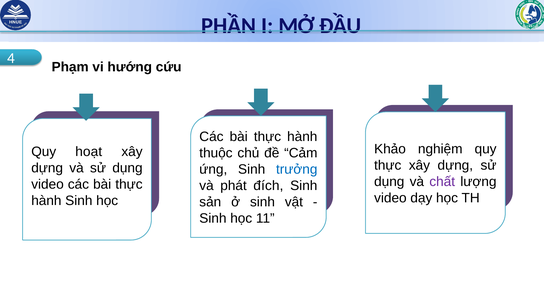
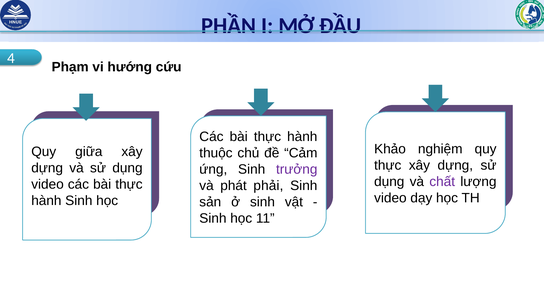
hoạt: hoạt -> giữa (89, 152)
trưởng colour: blue -> purple (297, 169)
đích: đích -> phải (268, 186)
